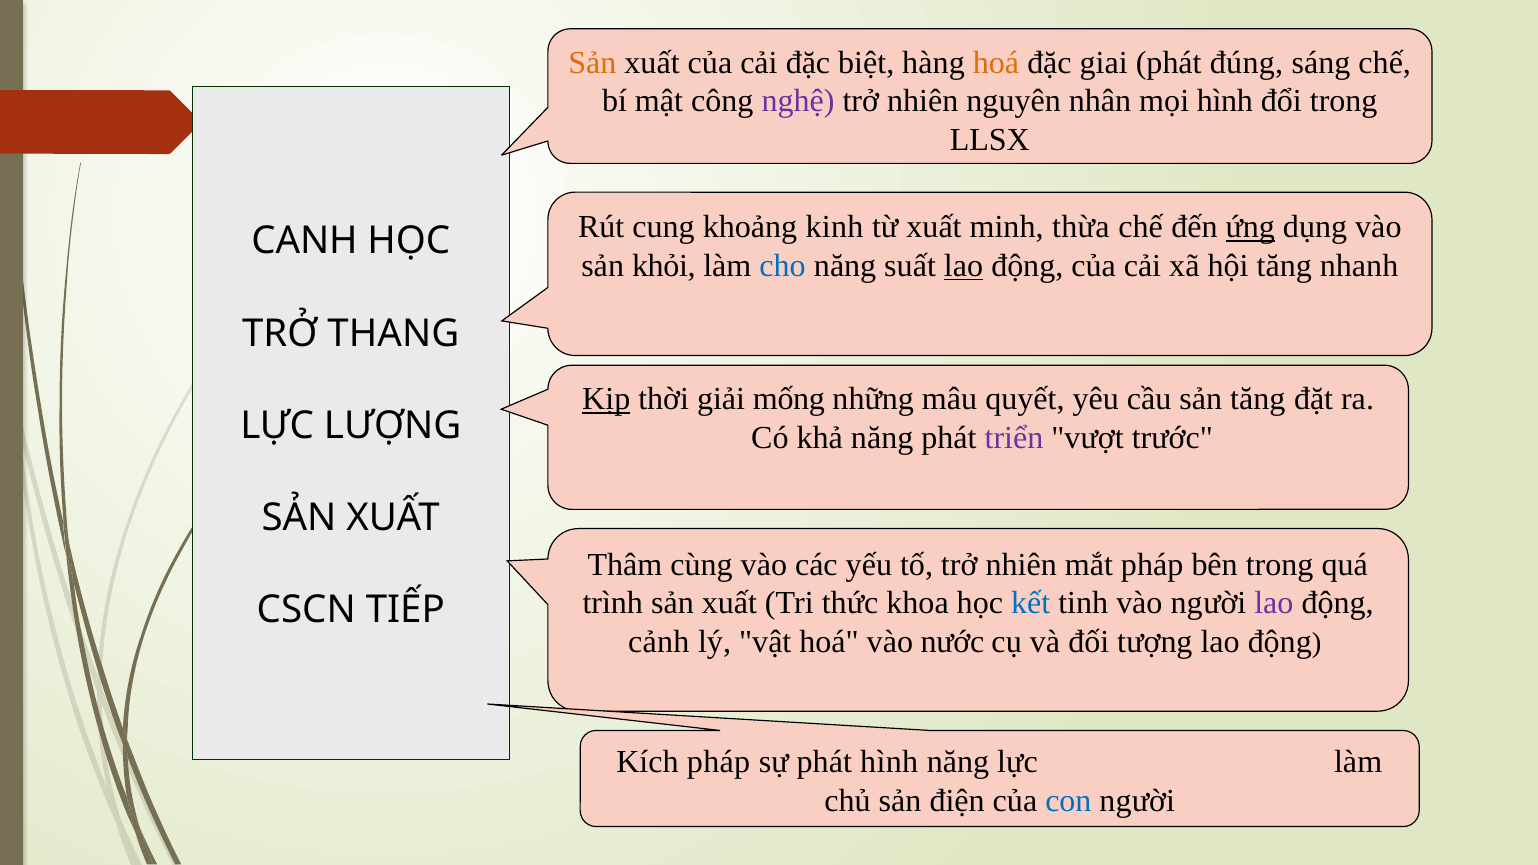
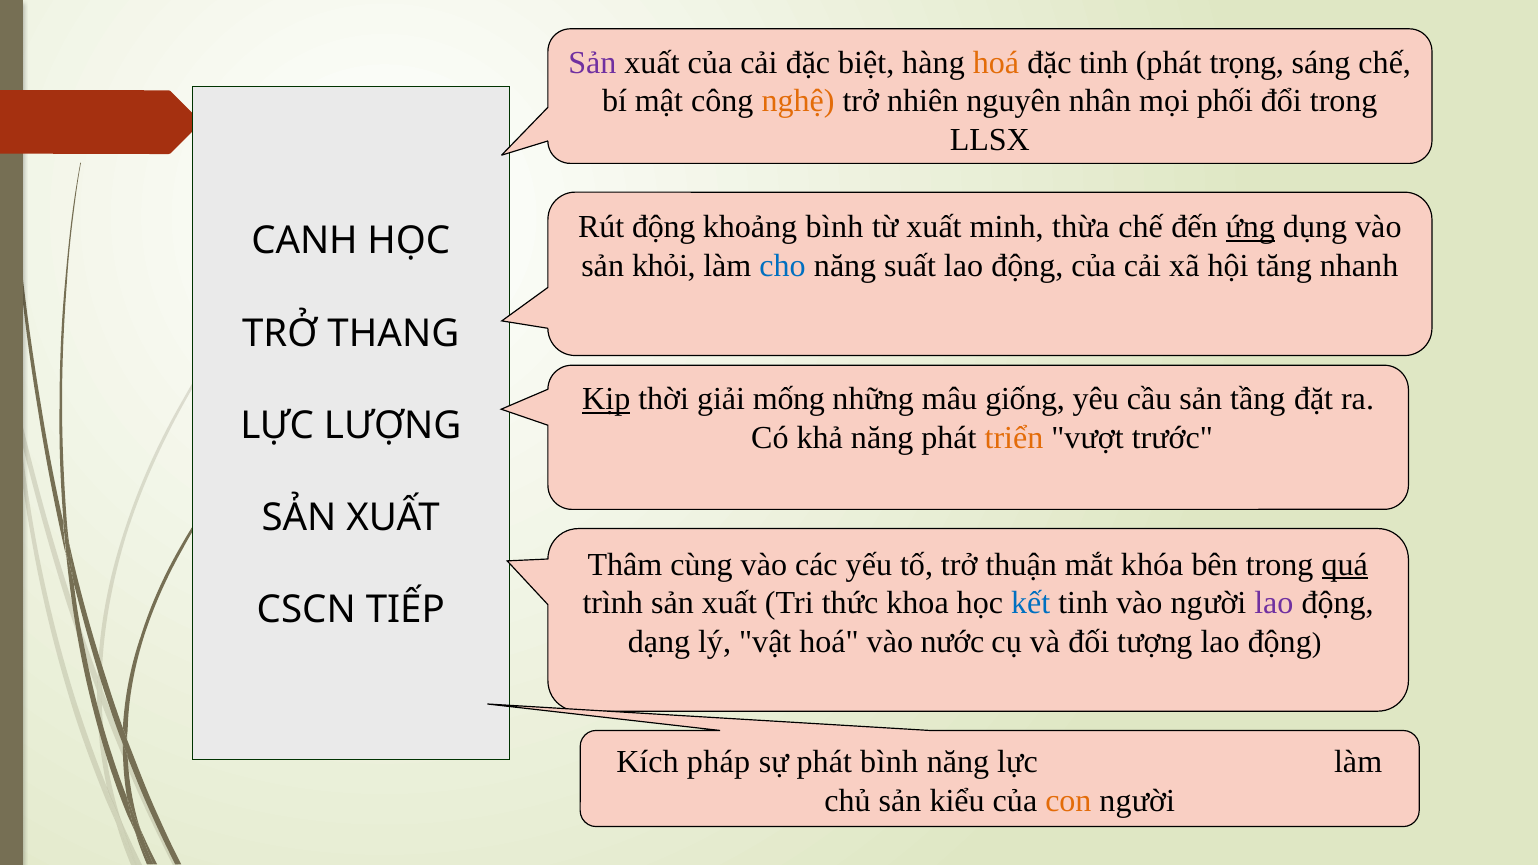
Sản colour: orange -> purple (592, 63)
đặc giai: giai -> tinh (1104, 63)
đúng: đúng -> trọng (1247, 63)
nghệ colour: purple -> orange (798, 101)
mọi hình: hình -> phối (1225, 101)
Rút cung: cung -> động (664, 227)
khoảng kinh: kinh -> bình (835, 227)
lao underline: present -> none (964, 266)
quyết: quyết -> giống (1025, 399)
sản tăng: tăng -> tầng (1258, 399)
triển colour: purple -> orange (1014, 438)
tố trở nhiên: nhiên -> thuận (1021, 565)
mắt pháp: pháp -> khóa (1152, 565)
quá underline: none -> present (1345, 565)
cảnh: cảnh -> dạng (659, 642)
phát hình: hình -> bình (889, 762)
điện: điện -> kiểu (957, 801)
con colour: blue -> orange (1068, 801)
